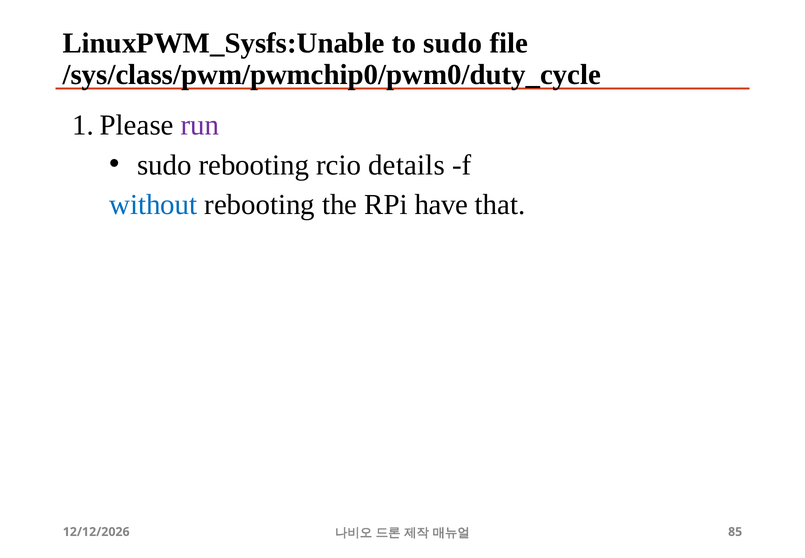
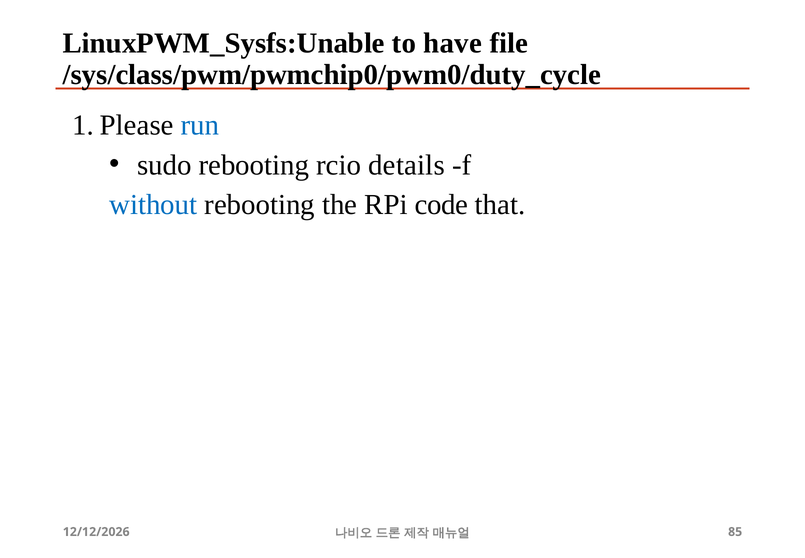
to sudo: sudo -> have (453, 43)
run colour: purple -> blue (200, 125)
have: have -> code (441, 205)
